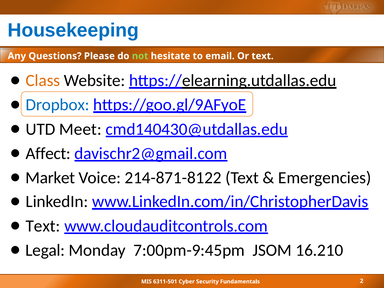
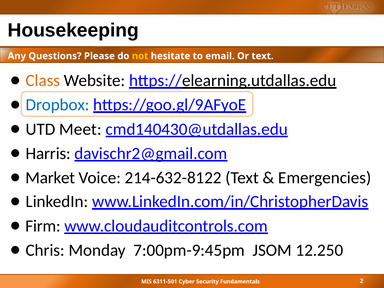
Housekeeping colour: blue -> black (73, 30)
not colour: light green -> yellow (140, 56)
Affect: Affect -> Harris (48, 153)
214-871-8122: 214-871-8122 -> 214-632-8122 (173, 178)
Text: Text -> Firm (43, 226)
Legal: Legal -> Chris (45, 250)
16.210: 16.210 -> 12.250 (319, 250)
